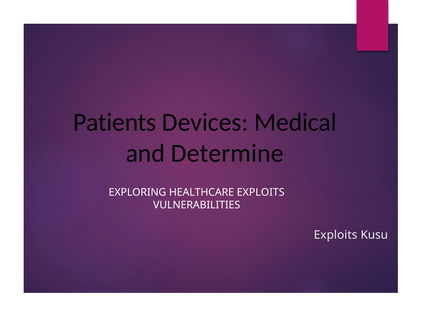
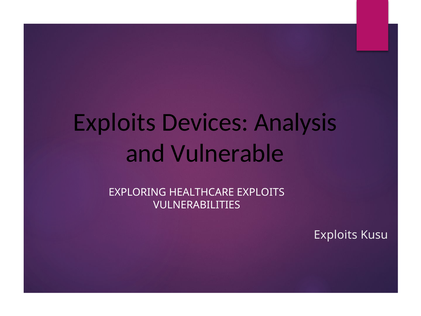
Patients: Patients -> Exploits (114, 122)
Medical: Medical -> Analysis (296, 122)
Determine: Determine -> Vulnerable (227, 153)
